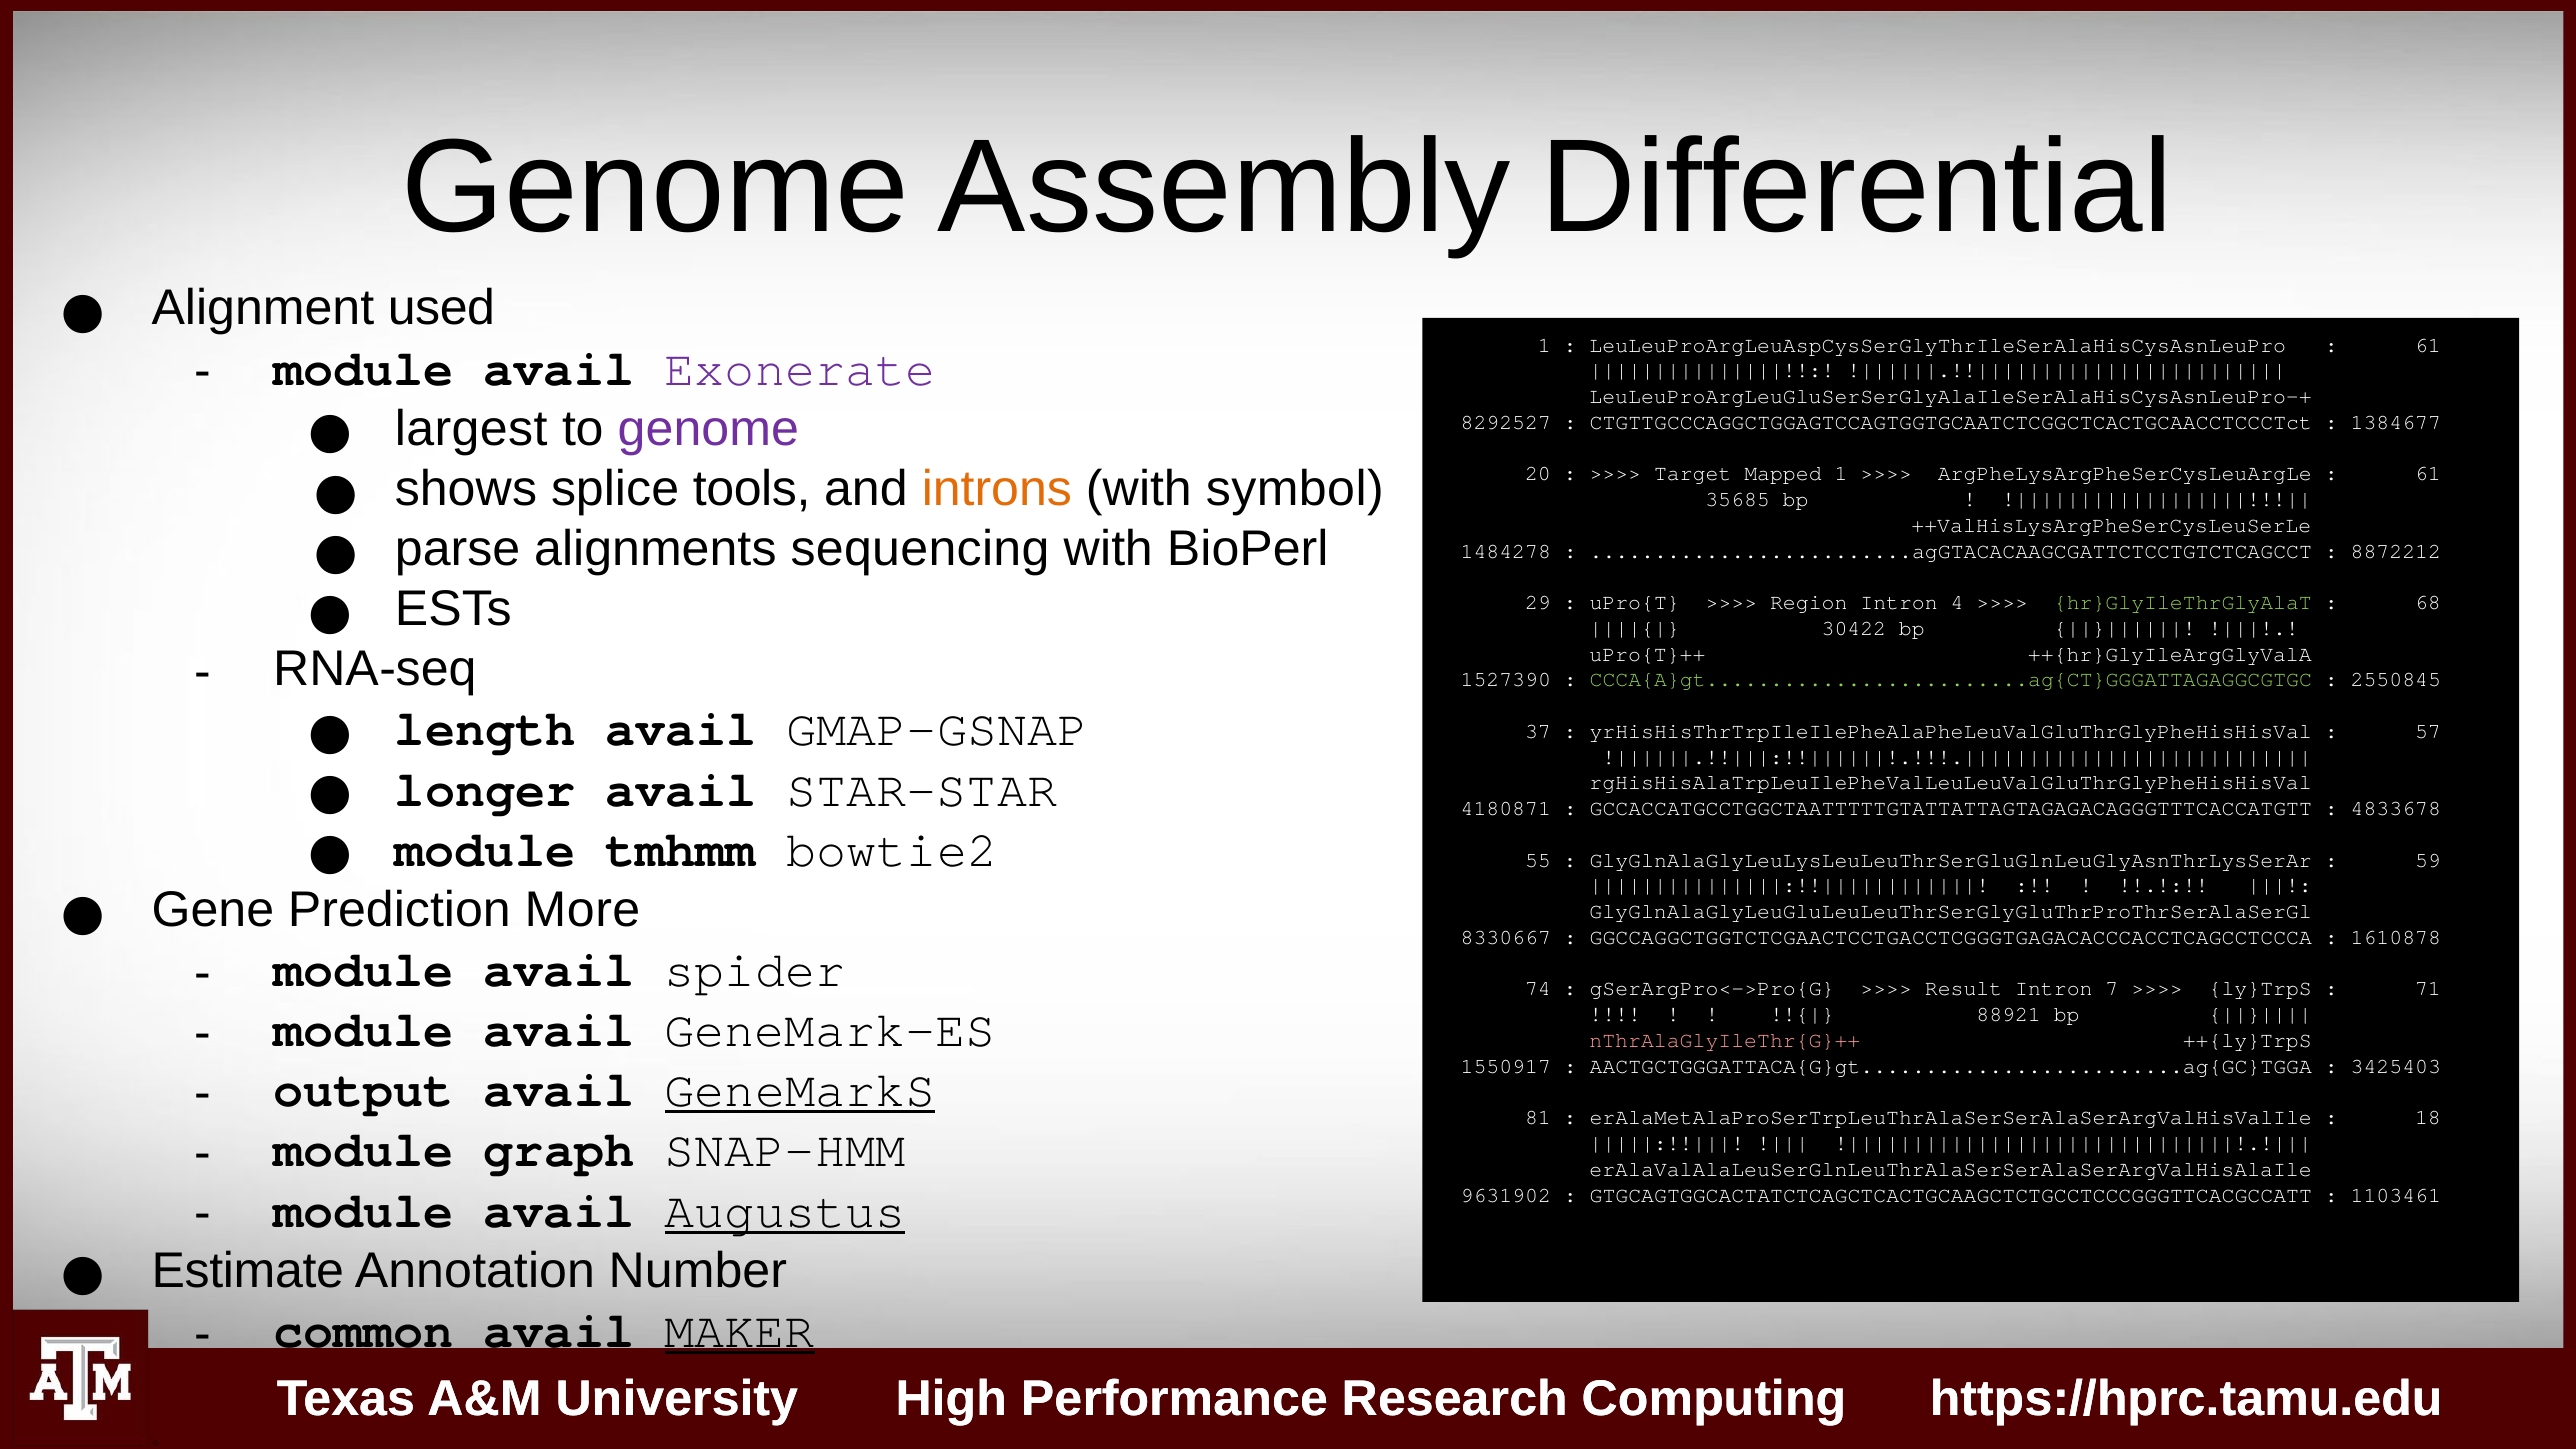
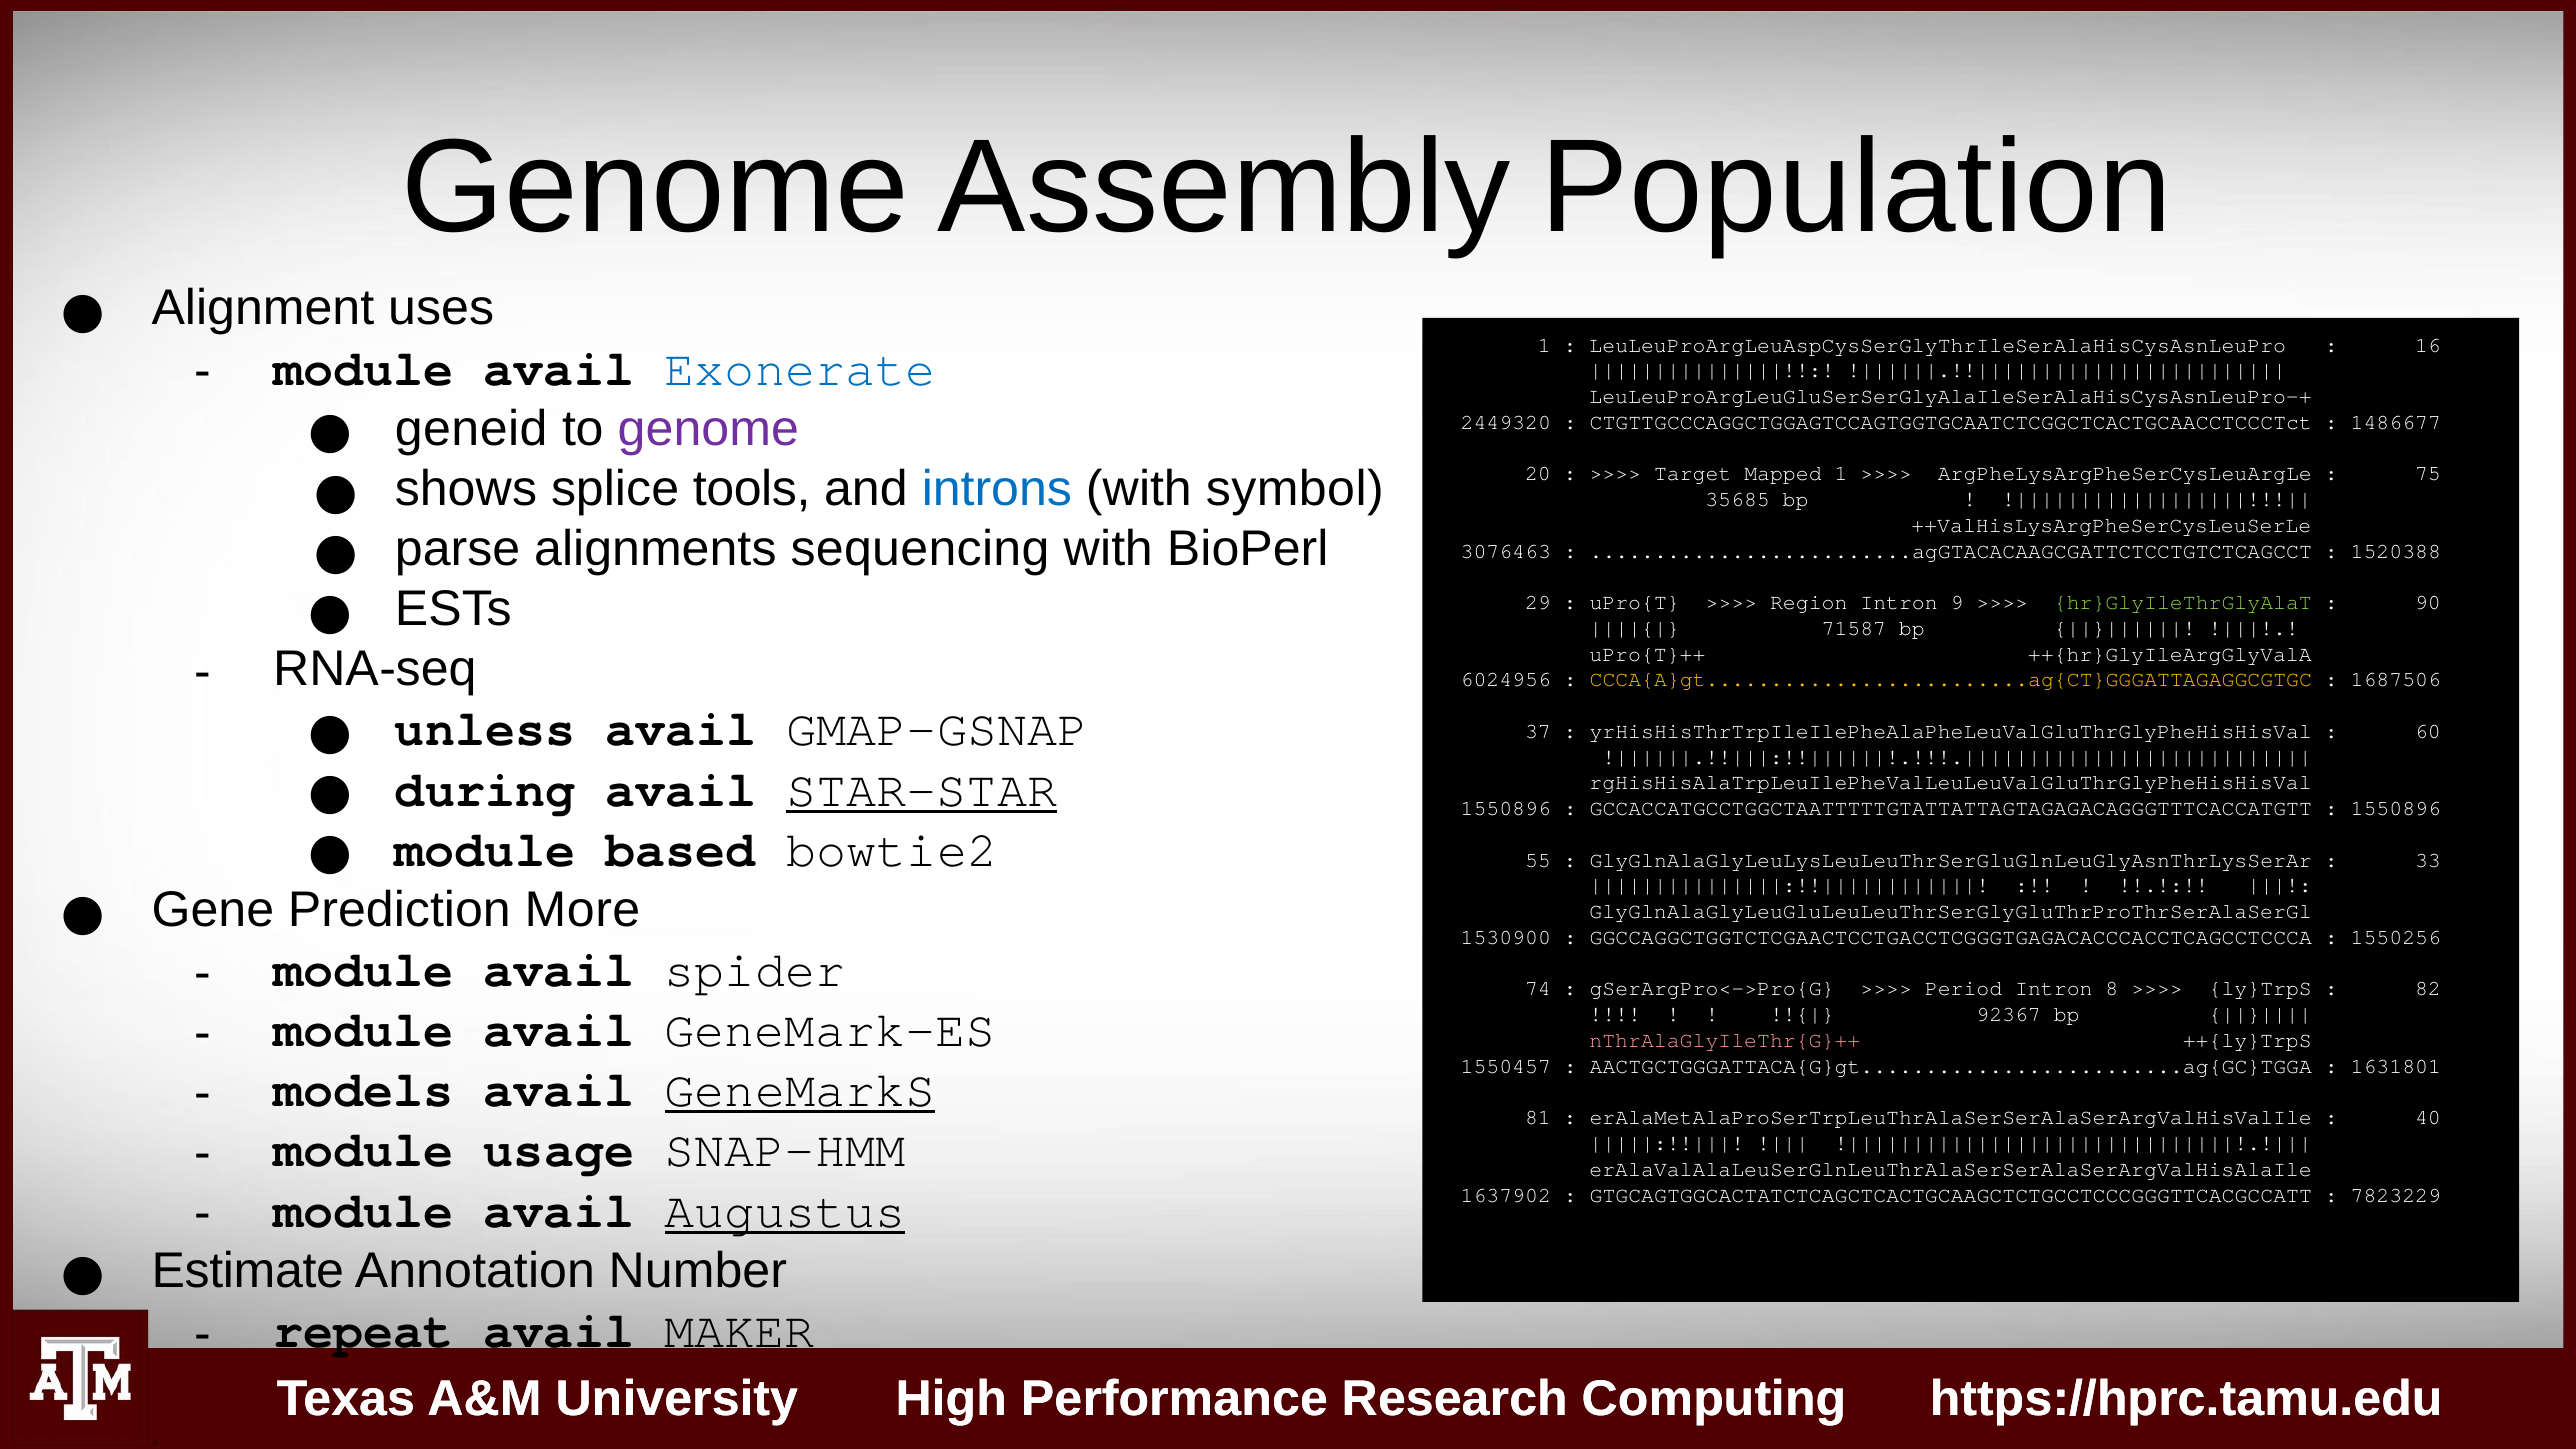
Differential: Differential -> Population (1856, 188)
used: used -> uses (441, 308)
61: 61 -> 16 (2428, 345)
Exonerate colour: purple -> blue (800, 369)
largest: largest -> geneid (471, 429)
8292527: 8292527 -> 2449320 (1506, 422)
1384677: 1384677 -> 1486677 (2396, 422)
61: 61 -> 75 (2428, 474)
introns colour: orange -> blue (997, 489)
1484278: 1484278 -> 3076463 (1506, 551)
8872212: 8872212 -> 1520388 (2396, 551)
4: 4 -> 9 (1957, 603)
68: 68 -> 90 (2428, 603)
30422: 30422 -> 71587 (1854, 628)
1527390: 1527390 -> 6024956 (1506, 680)
CCCA{A}gt.........................ag{CT}GGGATTAGAGGCGTGC colour: light green -> yellow (1951, 680)
2550845: 2550845 -> 1687506 (2396, 680)
length: length -> unless (485, 729)
57: 57 -> 60 (2428, 731)
longer: longer -> during (485, 790)
STAR-STAR underline: none -> present (922, 790)
4180871: 4180871 -> 1550896 (1506, 809)
4833678: 4833678 -> 1550896 (2396, 809)
tmhmm: tmhmm -> based (681, 850)
59: 59 -> 33 (2428, 860)
8330667: 8330667 -> 1530900 (1506, 937)
1610878: 1610878 -> 1550256 (2396, 937)
Result: Result -> Period (1964, 989)
7: 7 -> 8 (2112, 989)
71: 71 -> 82 (2428, 989)
88921: 88921 -> 92367 (2009, 1015)
1550917: 1550917 -> 1550457 (1506, 1066)
3425403: 3425403 -> 1631801 (2396, 1066)
output: output -> models (364, 1090)
18: 18 -> 40 (2428, 1118)
graph: graph -> usage (559, 1150)
9631902: 9631902 -> 1637902 (1506, 1195)
1103461: 1103461 -> 7823229 (2396, 1195)
common: common -> repeat (364, 1331)
MAKER underline: present -> none (740, 1331)
